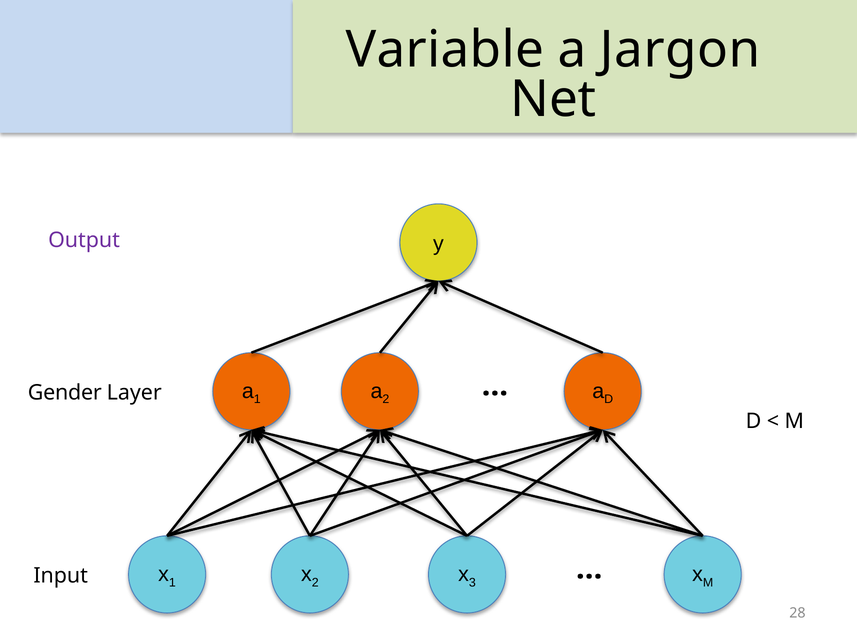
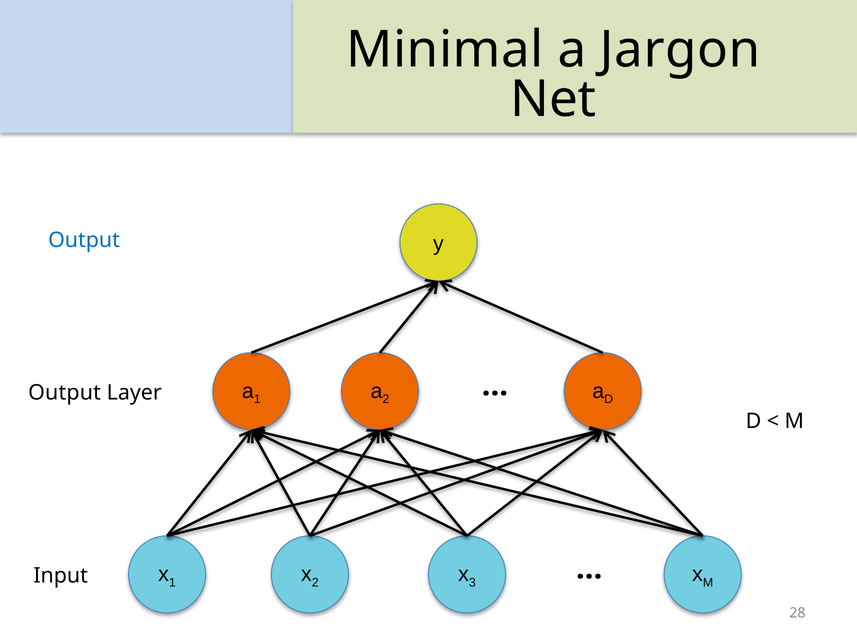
Variable: Variable -> Minimal (445, 50)
Output colour: purple -> blue (84, 240)
Gender: Gender -> Output (65, 393)
